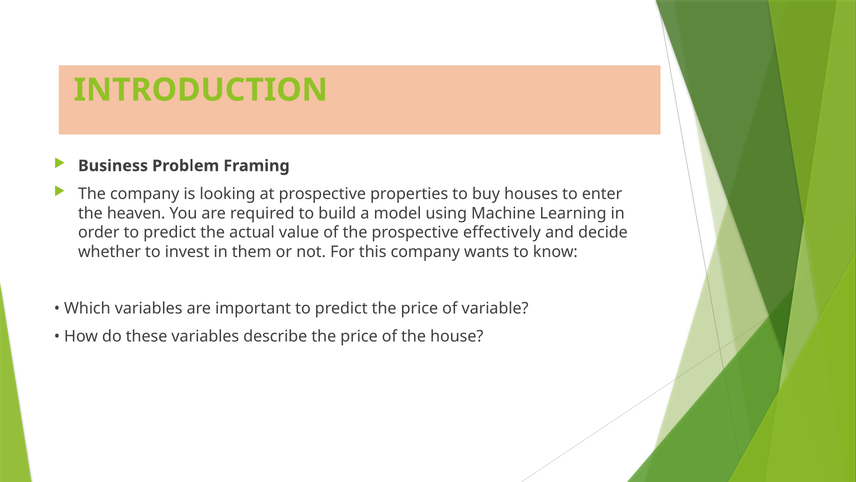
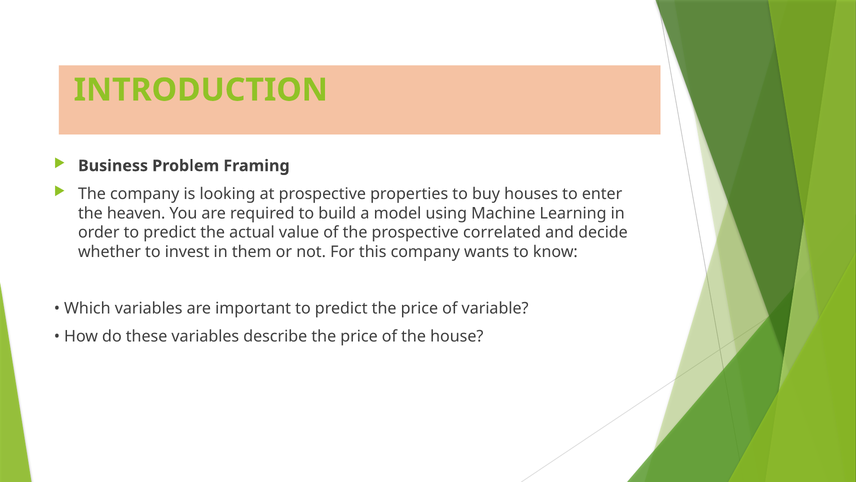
effectively: effectively -> correlated (502, 232)
